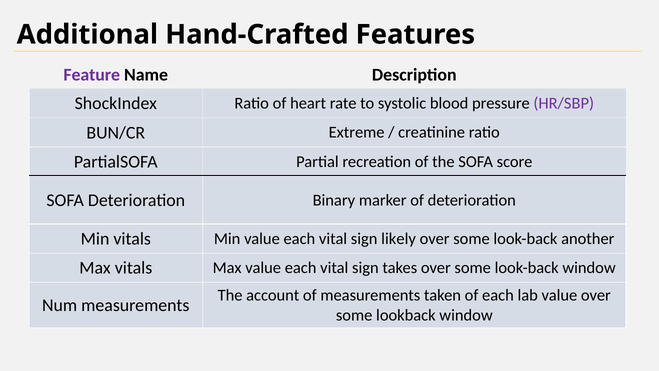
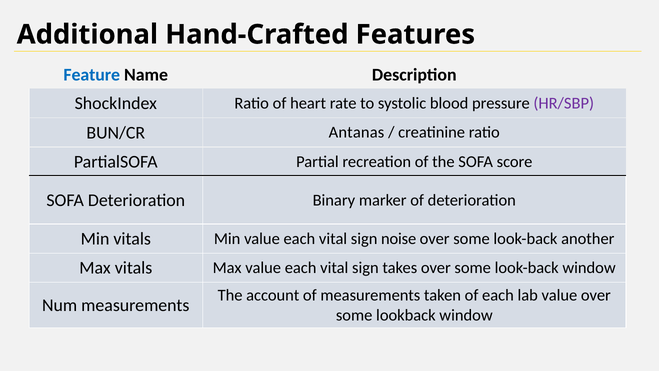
Feature colour: purple -> blue (92, 75)
Extreme: Extreme -> Antanas (357, 132)
likely: likely -> noise (399, 239)
